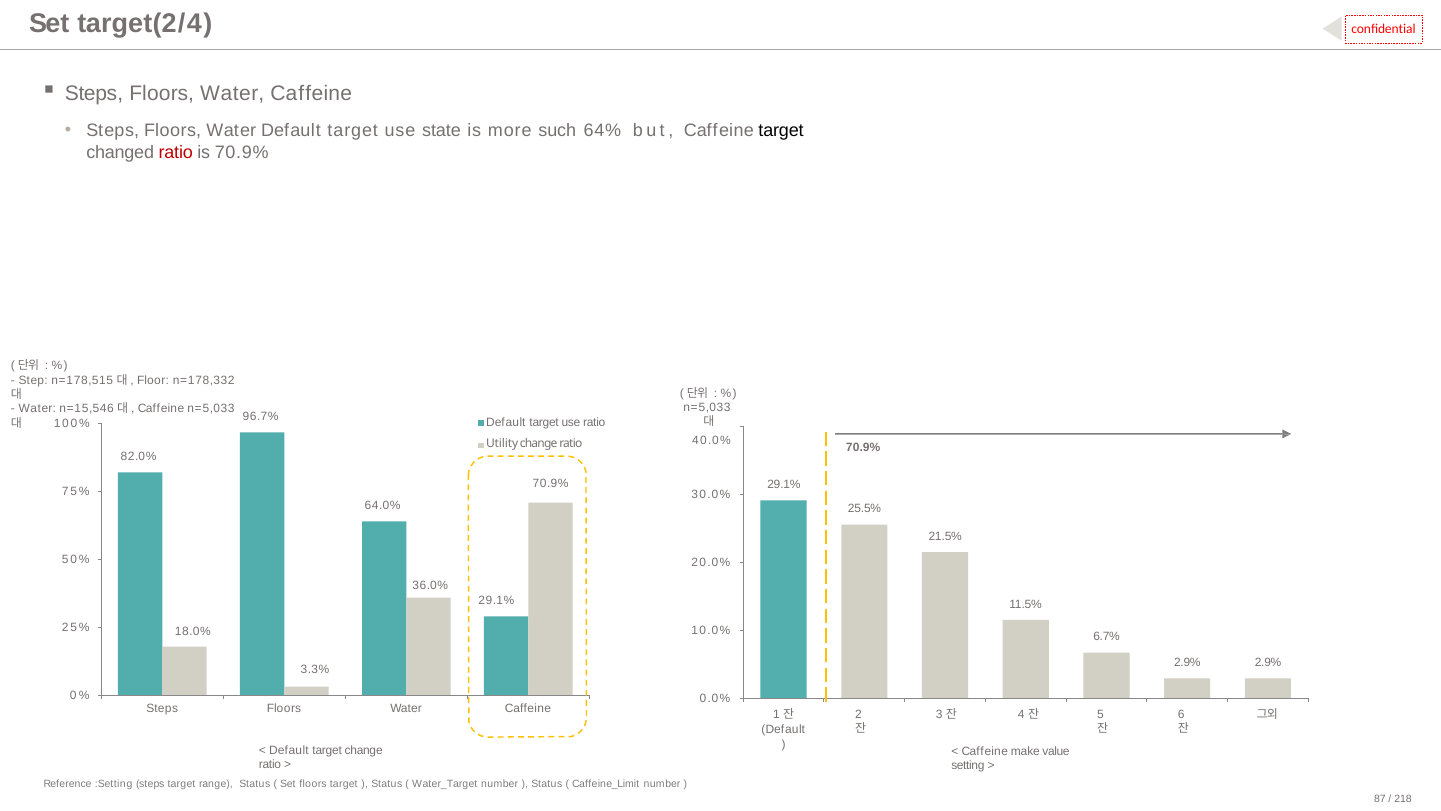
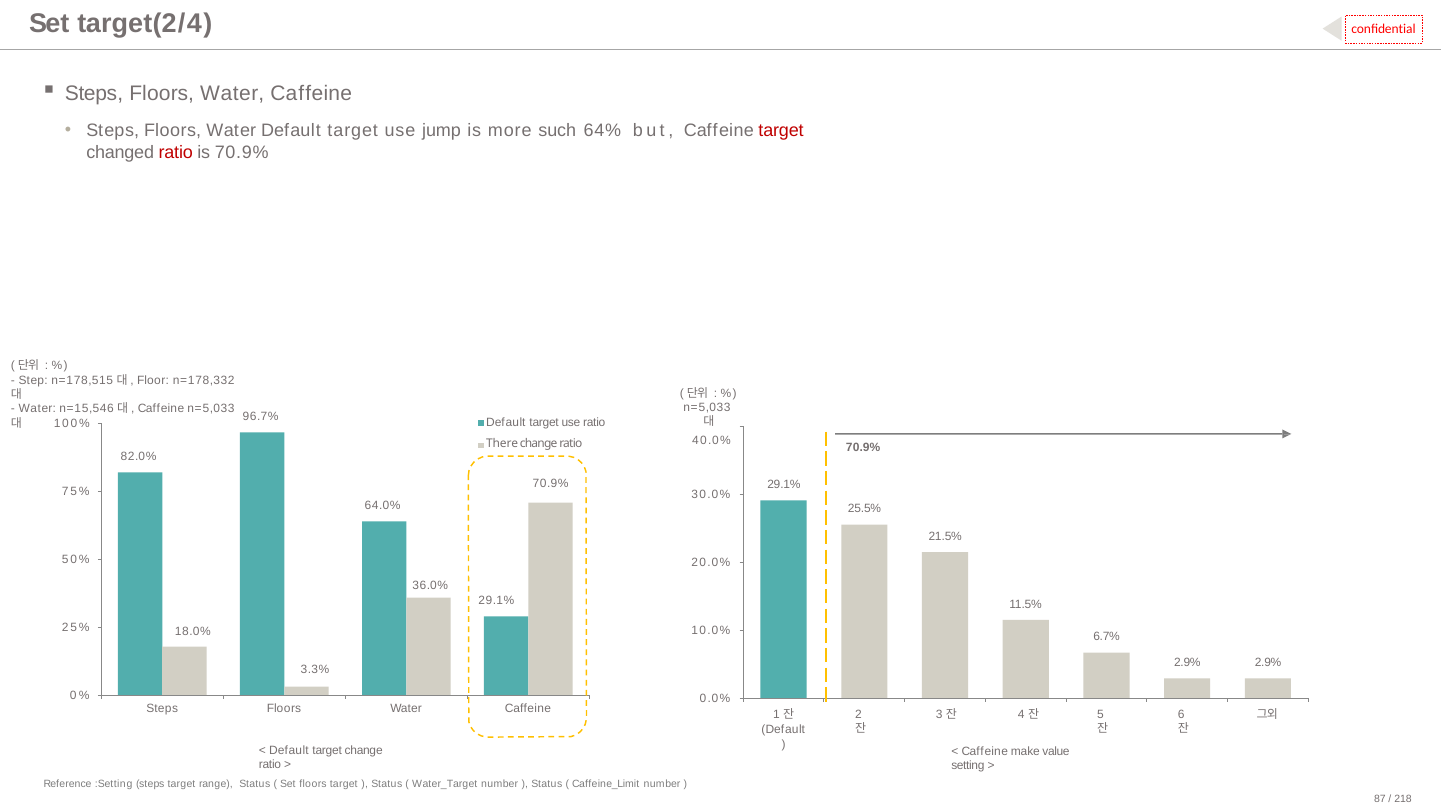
state: state -> jump (441, 130)
target colour: black -> red (781, 130)
Utility: Utility -> There (502, 443)
